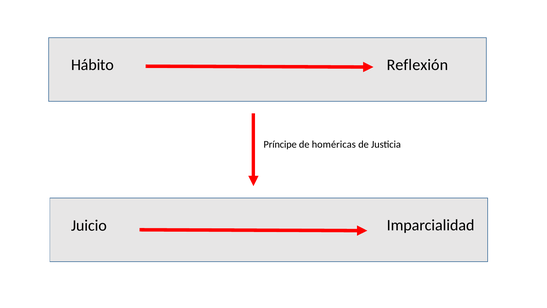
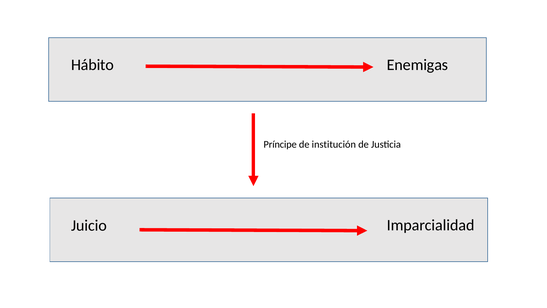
Reflexión: Reflexión -> Enemigas (418, 65)
homéricas: homéricas -> institución (334, 144)
